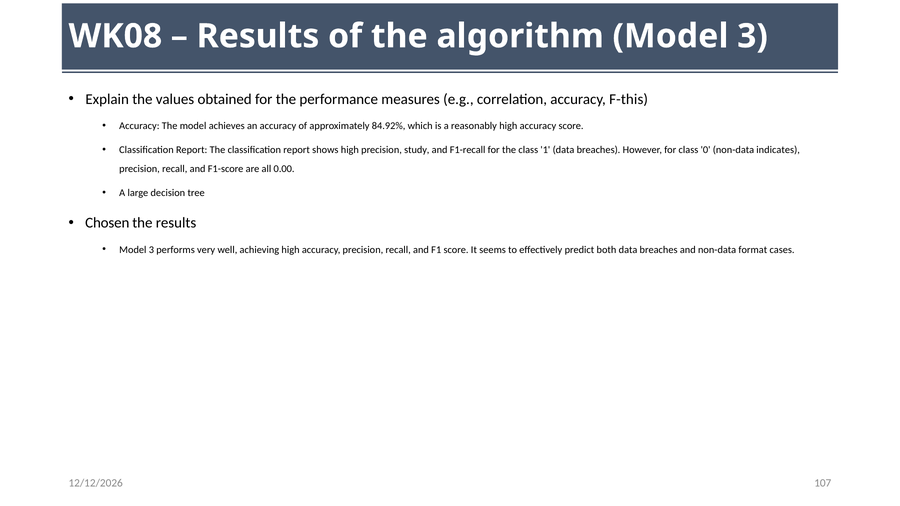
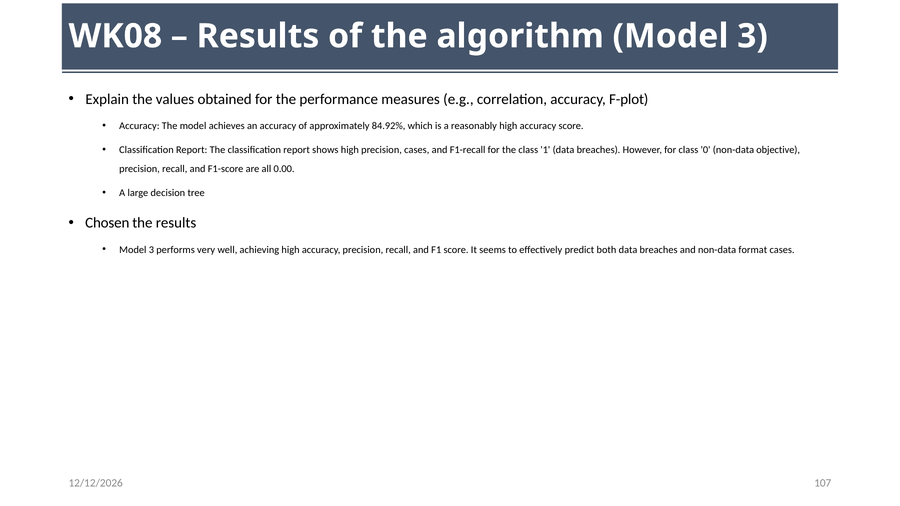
F-this: F-this -> F-plot (629, 99)
precision study: study -> cases (417, 150)
indicates: indicates -> objective (778, 150)
